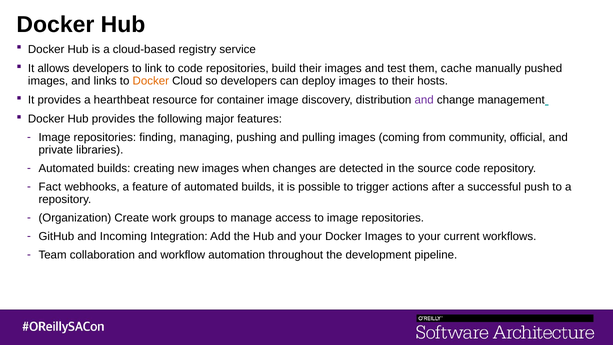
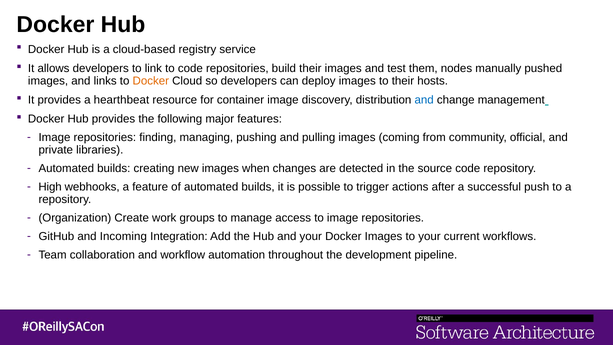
cache: cache -> nodes (456, 68)
and colour: purple -> blue (424, 100)
Fact: Fact -> High (50, 187)
